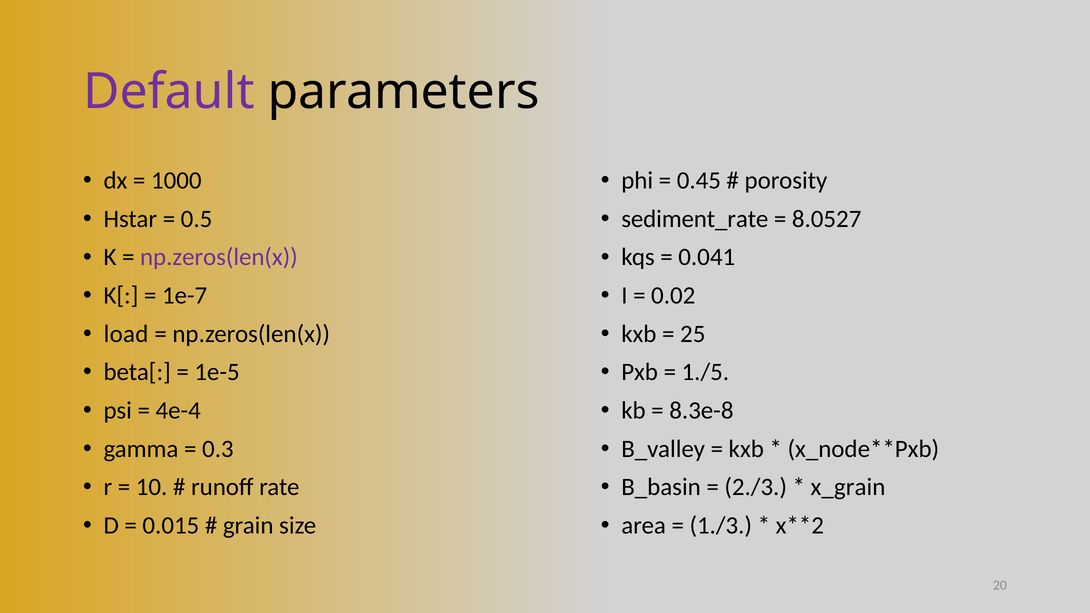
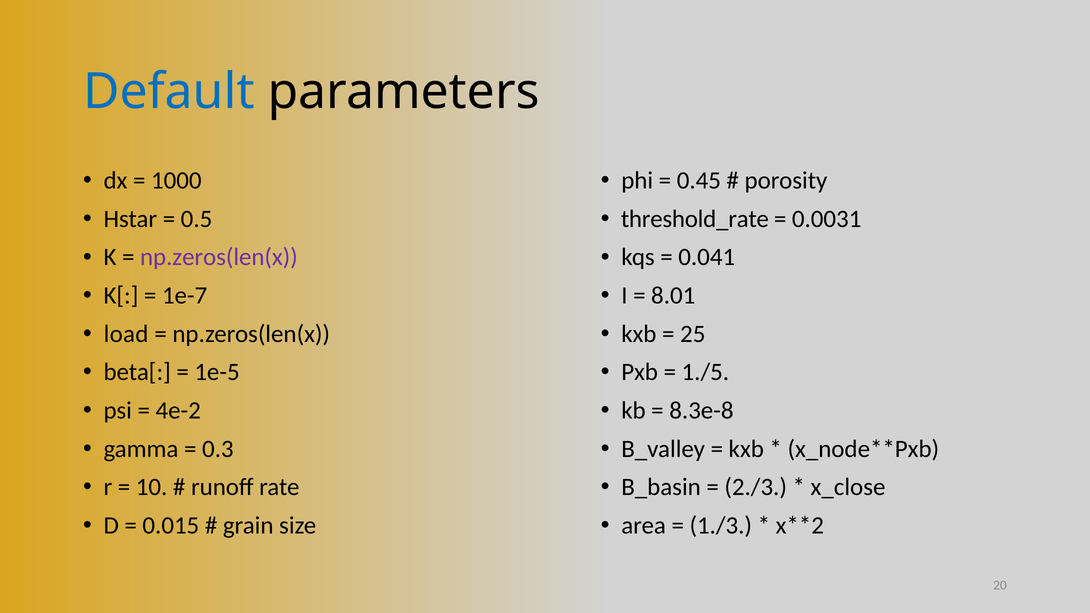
Default colour: purple -> blue (169, 92)
sediment_rate: sediment_rate -> threshold_rate (695, 219)
8.0527: 8.0527 -> 0.0031 (827, 219)
0.02: 0.02 -> 8.01 (673, 296)
4e-4: 4e-4 -> 4e-2 (178, 411)
x_grain: x_grain -> x_close (848, 487)
